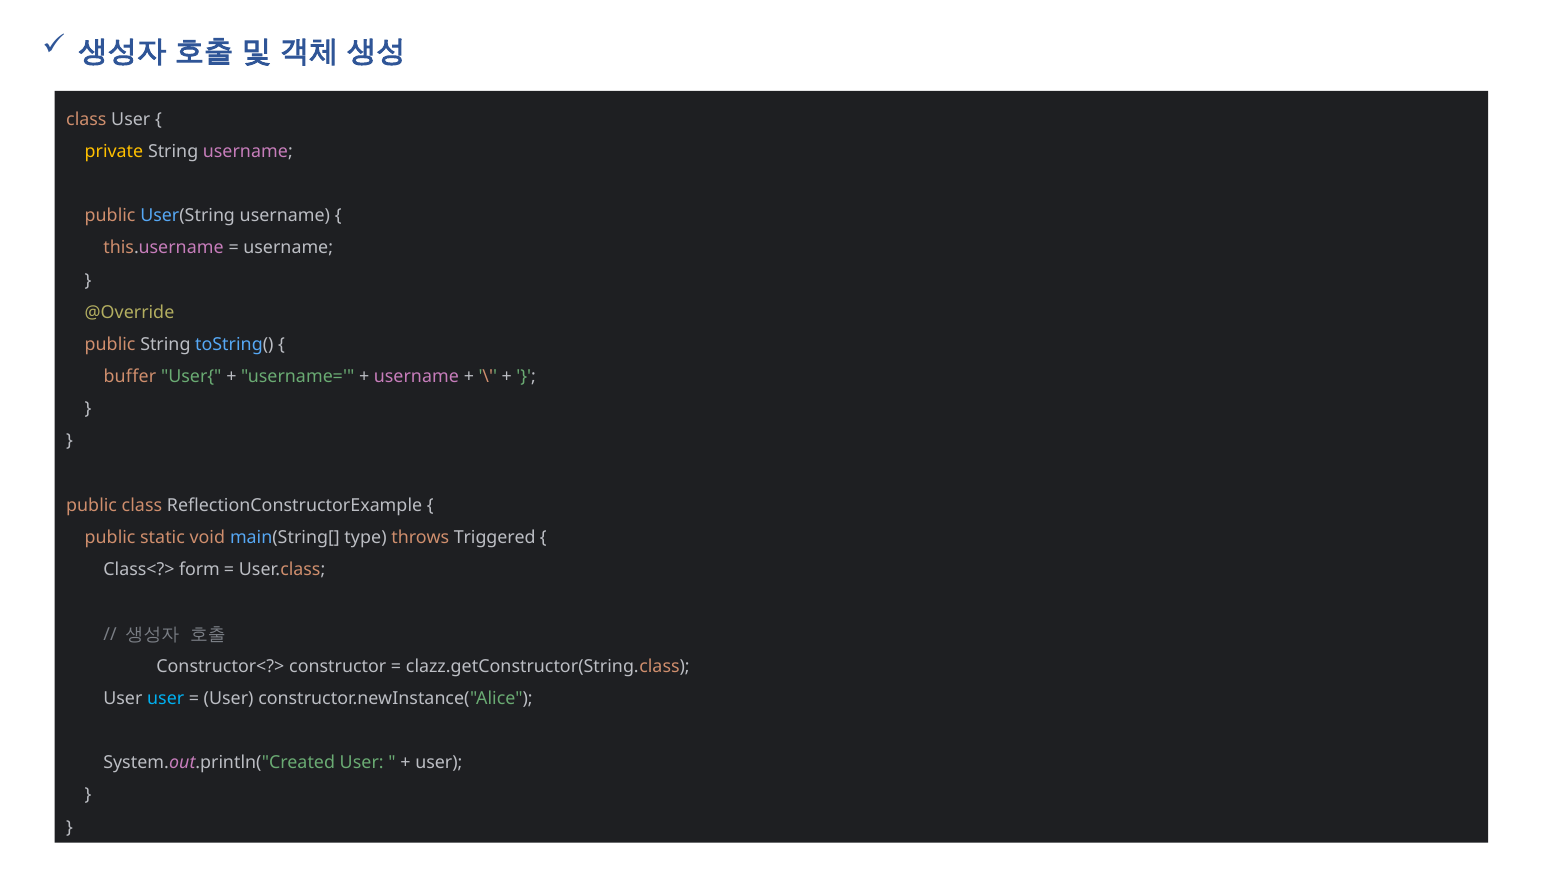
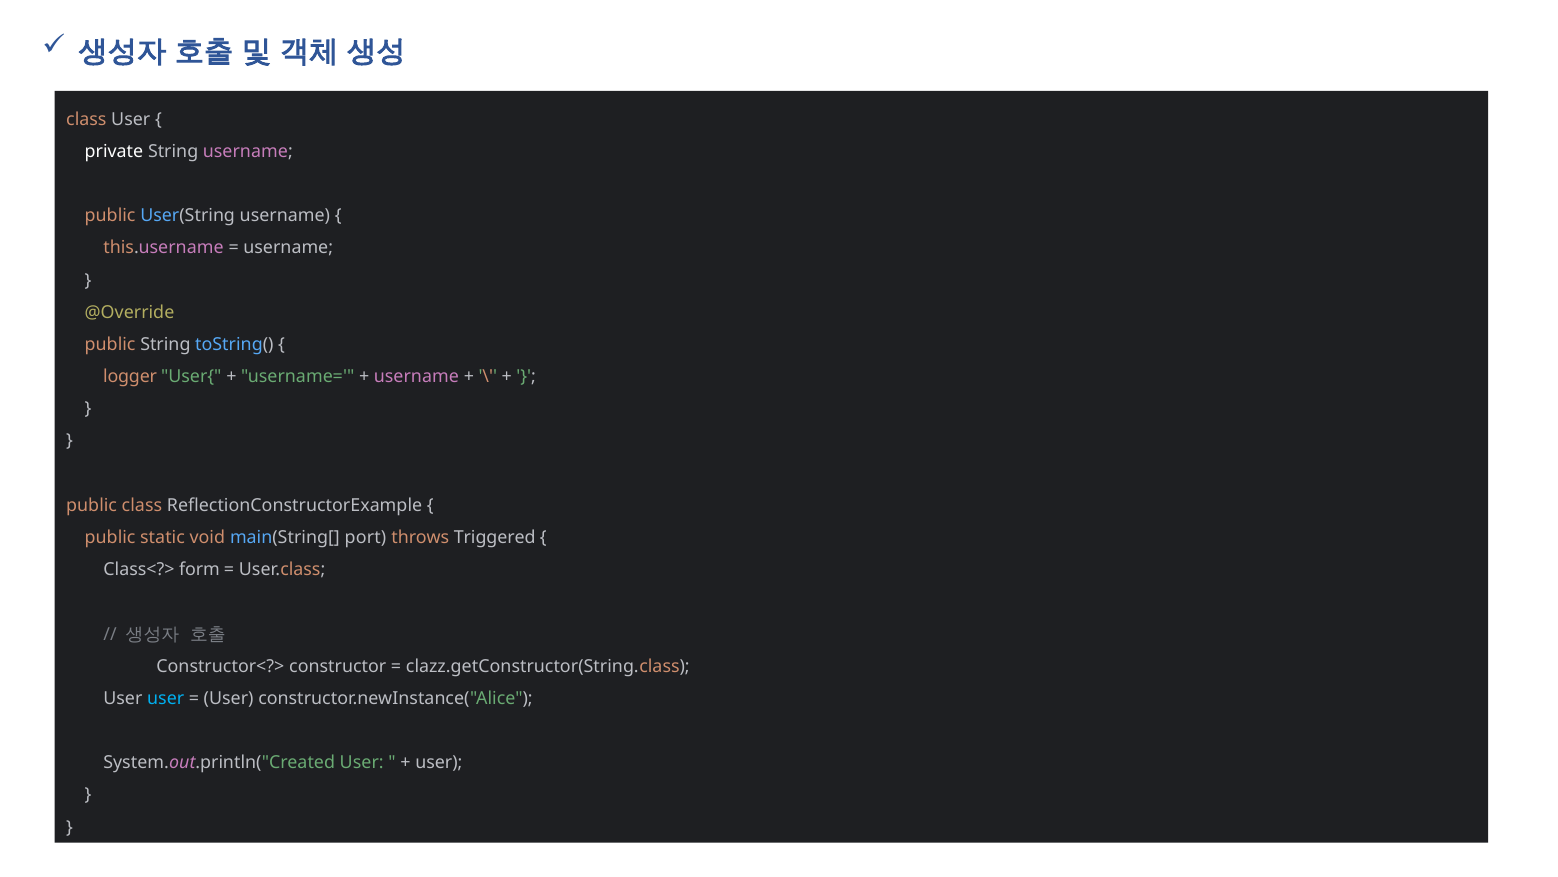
private colour: yellow -> white (114, 151)
buffer: buffer -> logger (130, 376)
type: type -> port (366, 537)
